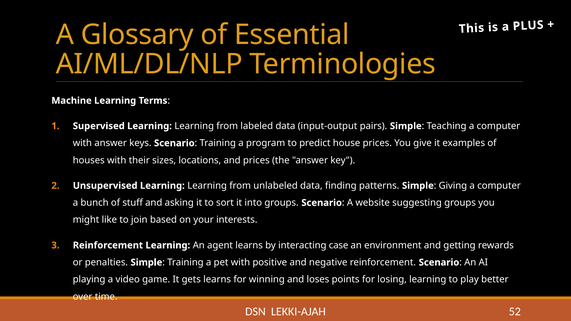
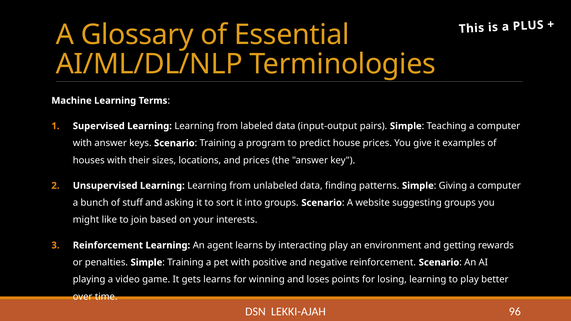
interacting case: case -> play (338, 245)
52: 52 -> 96 (515, 312)
